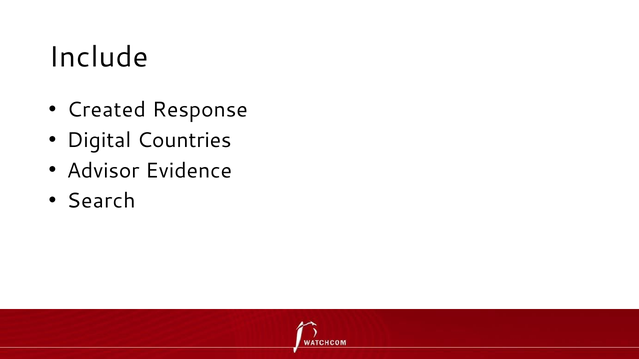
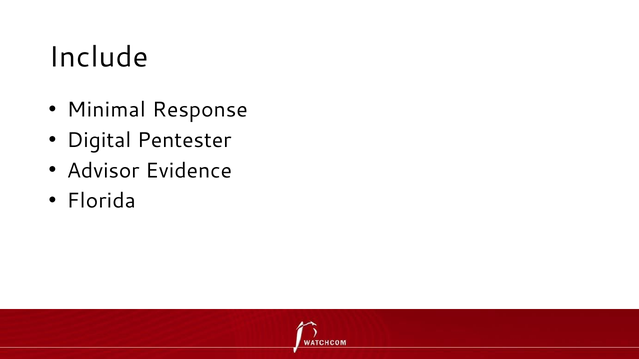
Created: Created -> Minimal (106, 110)
Countries: Countries -> Pentester (184, 140)
Search: Search -> Florida (101, 201)
